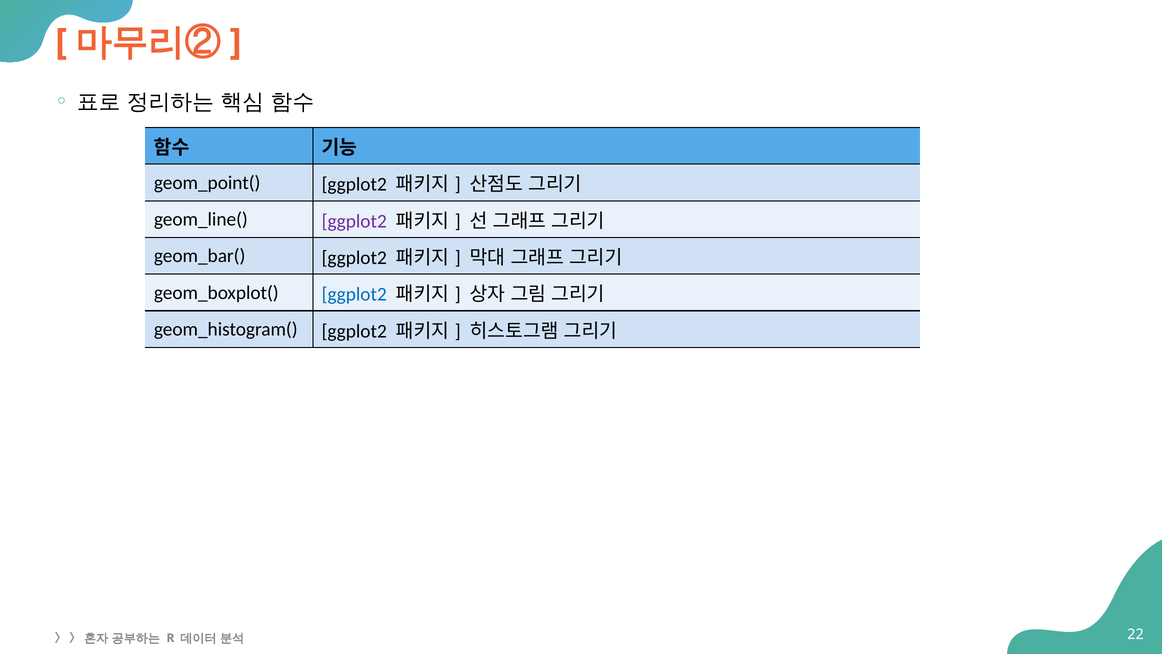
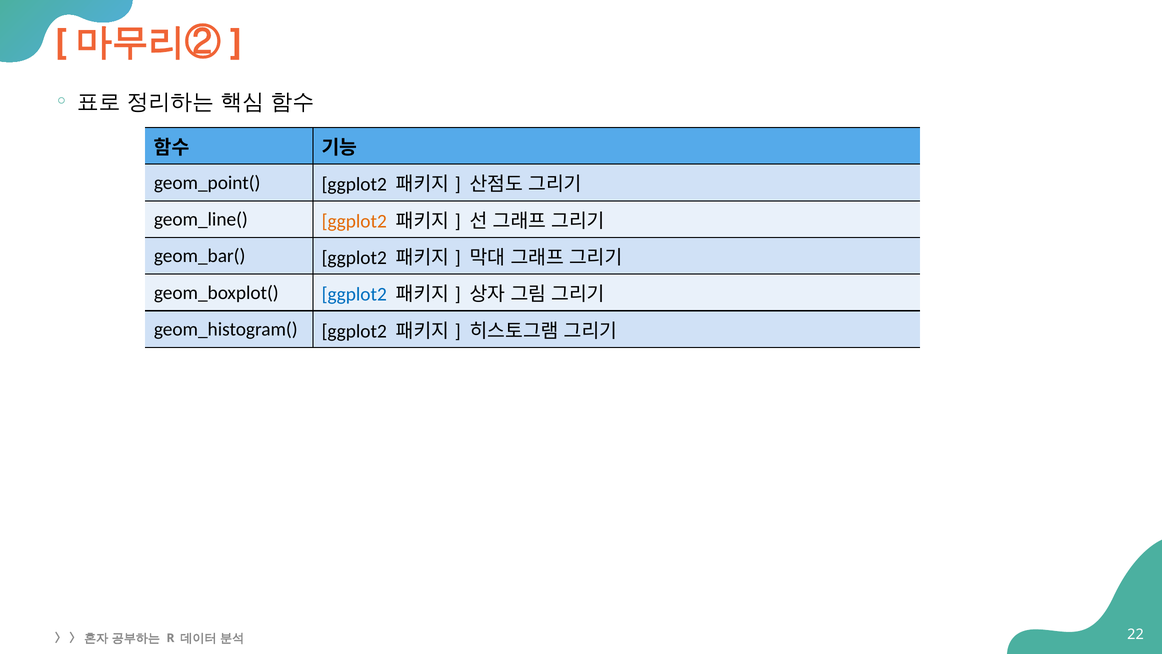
ggplot2 colour: purple -> orange (354, 221)
